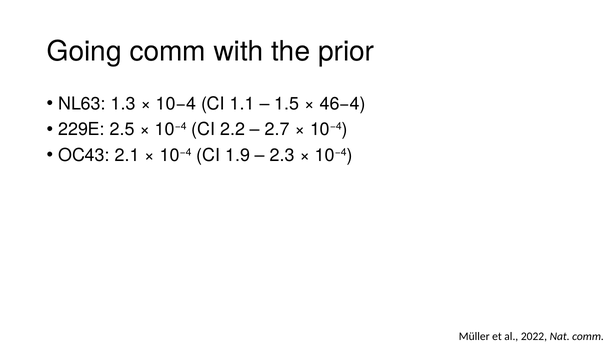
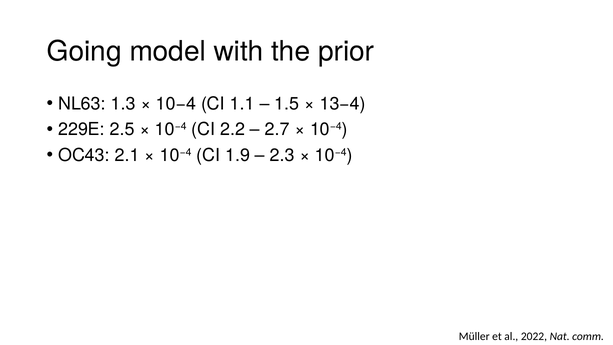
Going comm: comm -> model (168, 51)
46−4: 46−4 -> 13−4 (343, 104)
